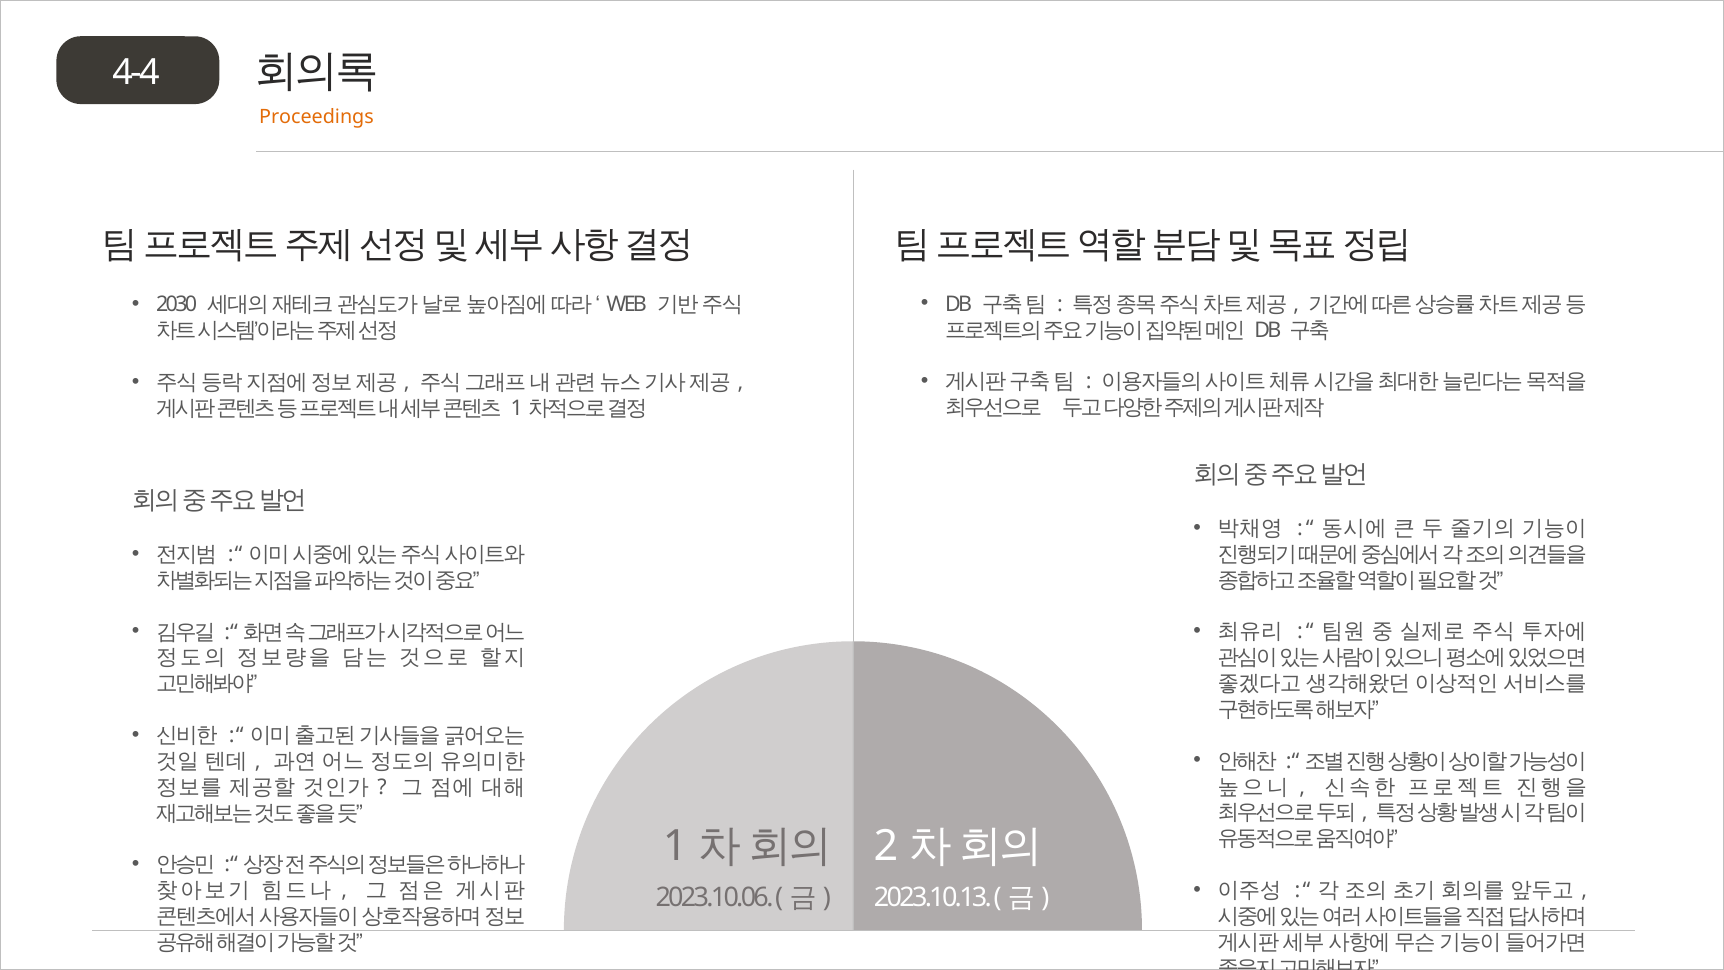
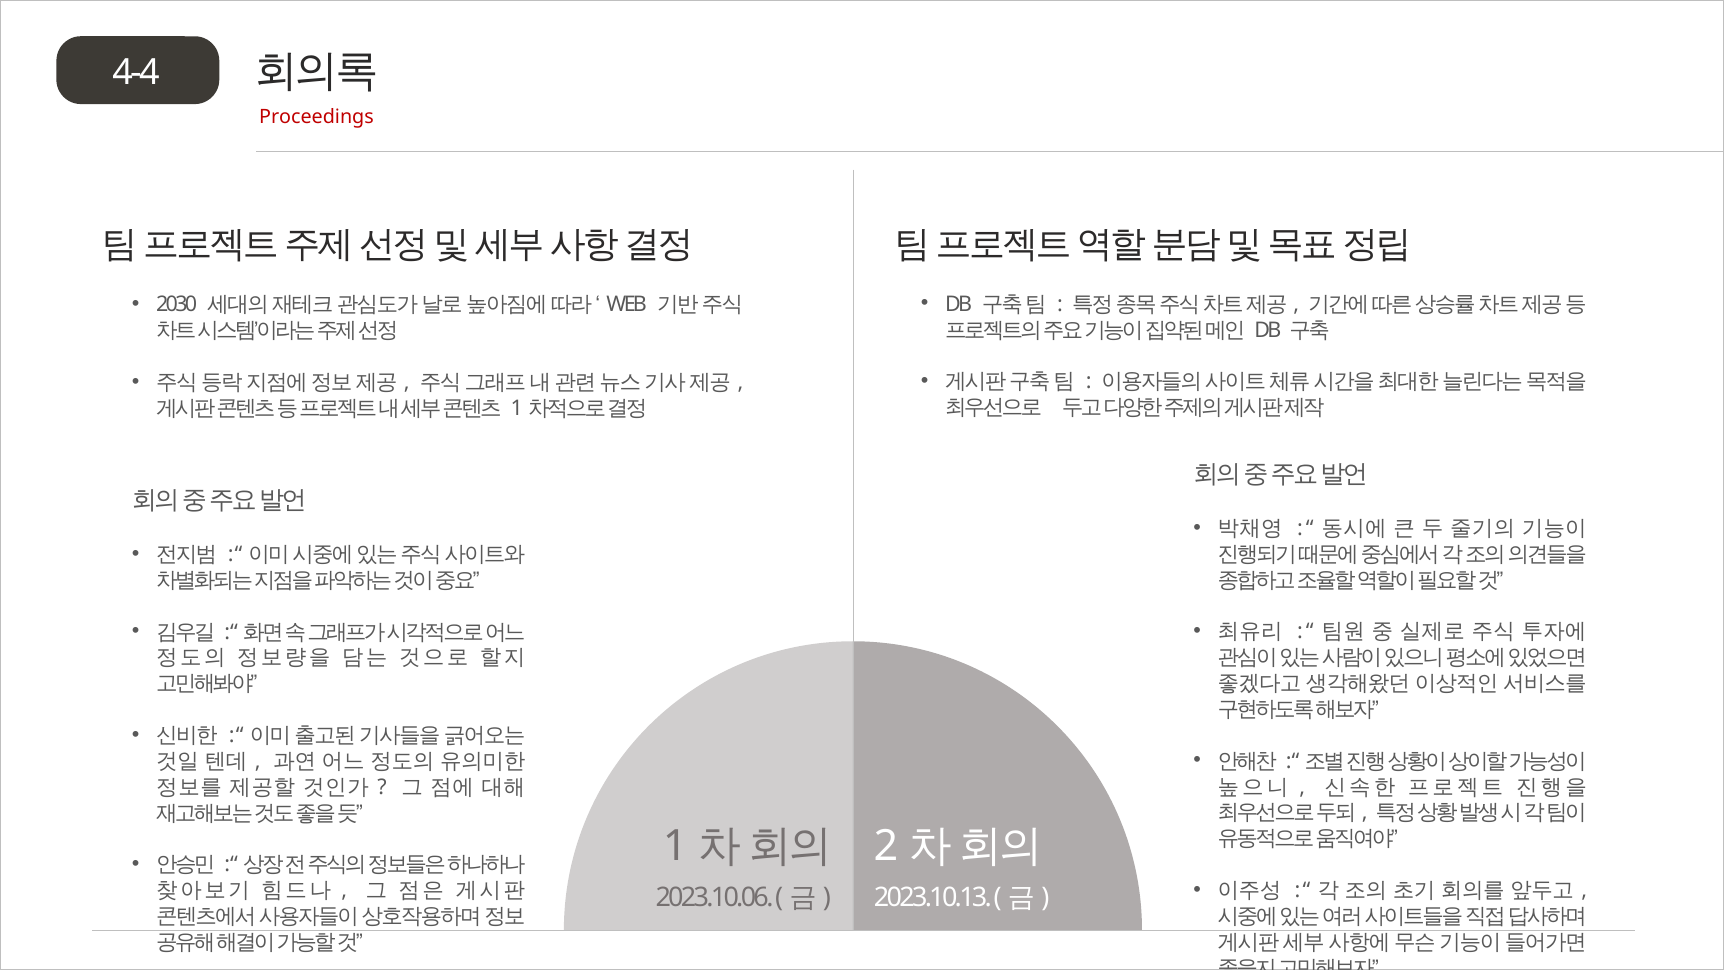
Proceedings colour: orange -> red (316, 117)
